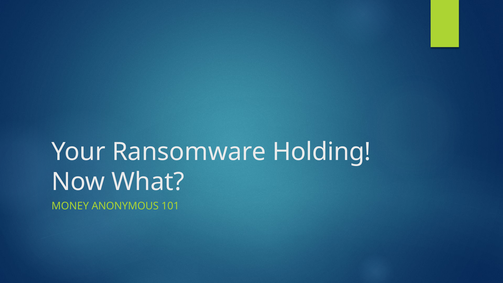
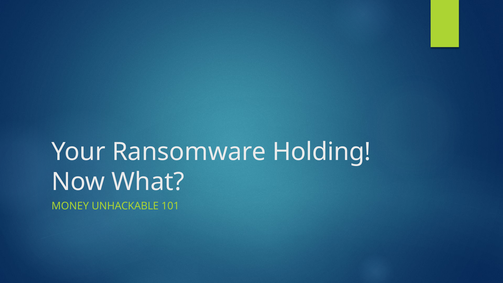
ANONYMOUS: ANONYMOUS -> UNHACKABLE (125, 206)
